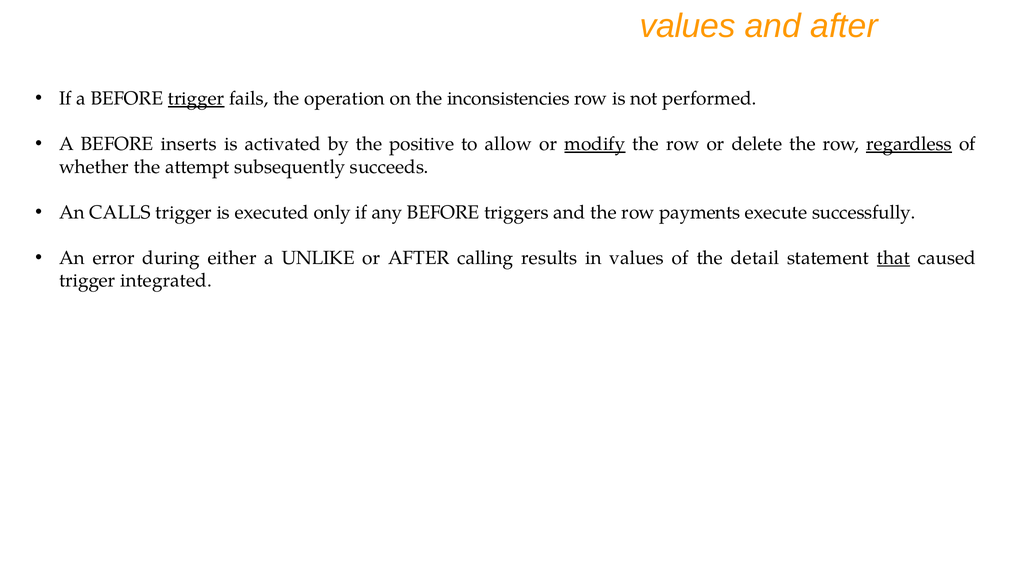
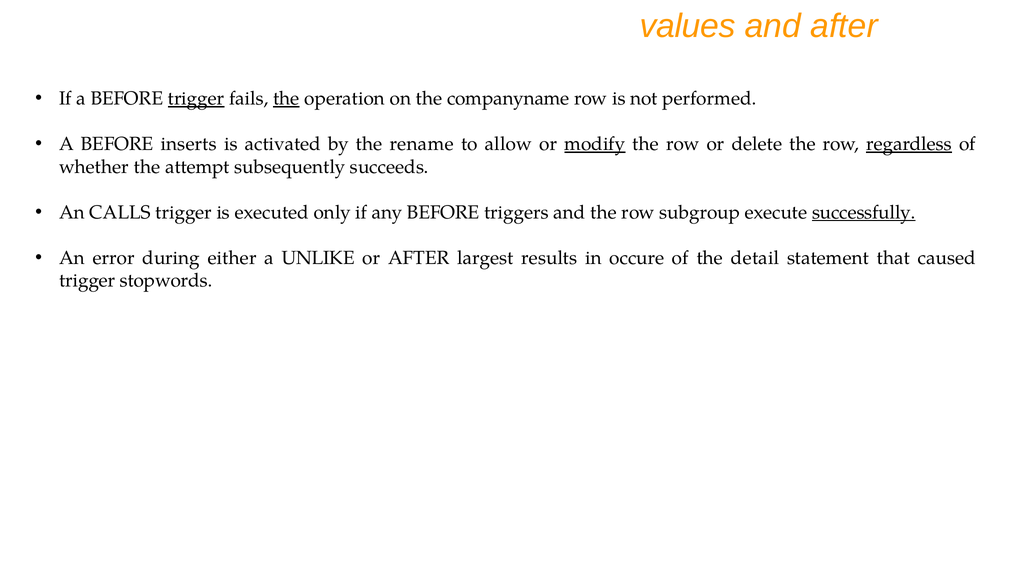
the underline: none -> present (286, 99)
inconsistencies: inconsistencies -> companyname (508, 99)
positive: positive -> rename (422, 144)
payments: payments -> subgroup (700, 213)
successfully underline: none -> present (864, 213)
calling: calling -> largest (485, 258)
in values: values -> occure (637, 258)
that underline: present -> none (893, 258)
integrated: integrated -> stopwords (166, 281)
